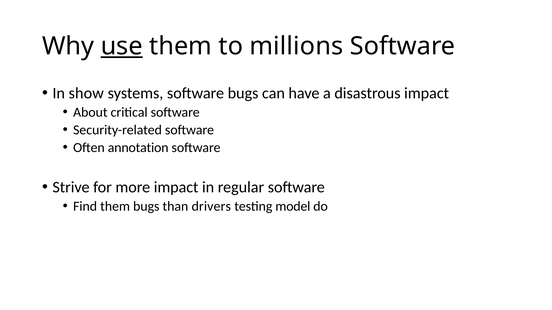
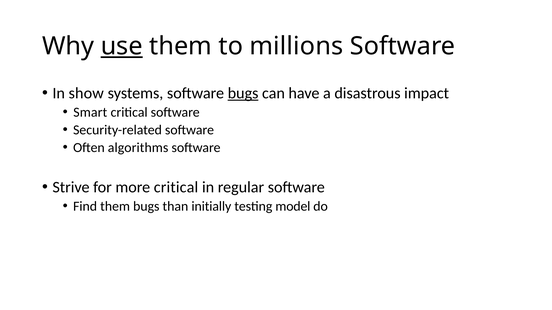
bugs underline: none -> present (243, 93)
About: About -> Smart (90, 112)
annotation: annotation -> algorithms (138, 148)
more impact: impact -> critical (176, 188)
drivers: drivers -> initially (211, 207)
